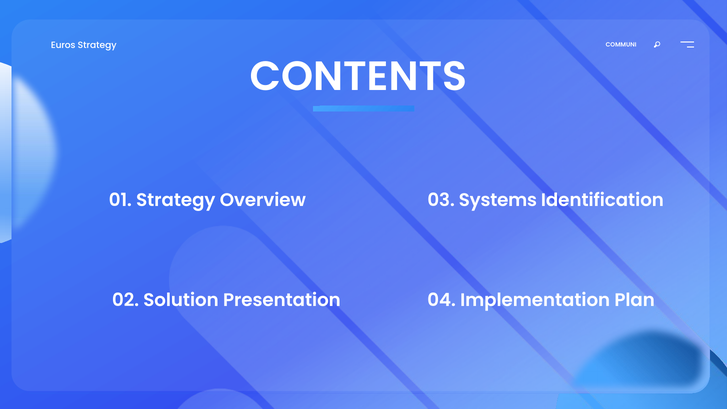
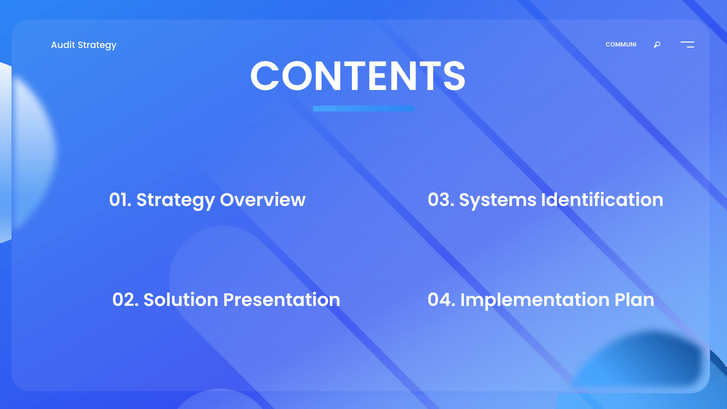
Euros: Euros -> Audit (63, 45)
